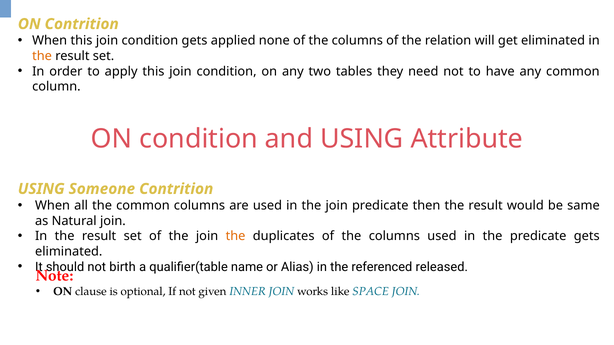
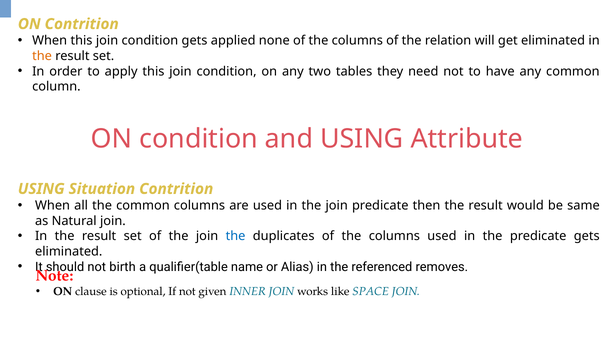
Someone: Someone -> Situation (102, 189)
the colour: orange -> blue (236, 237)
released: released -> removes (442, 267)
